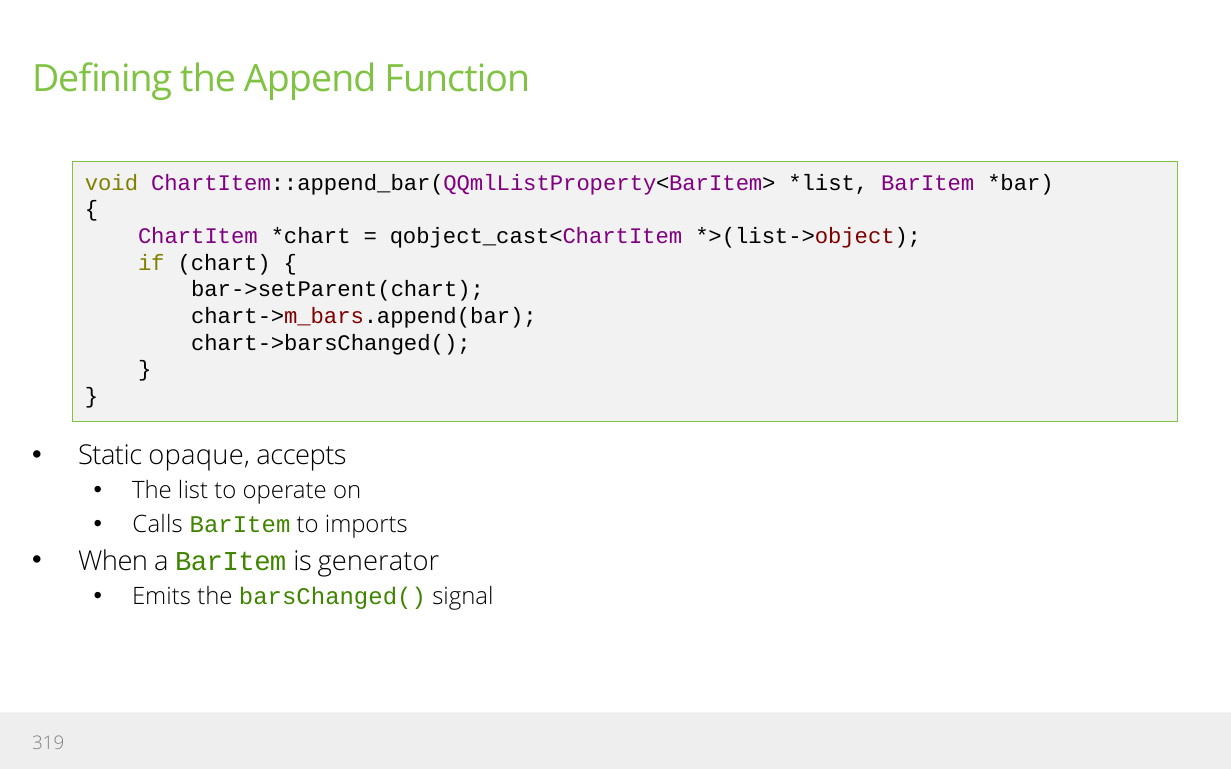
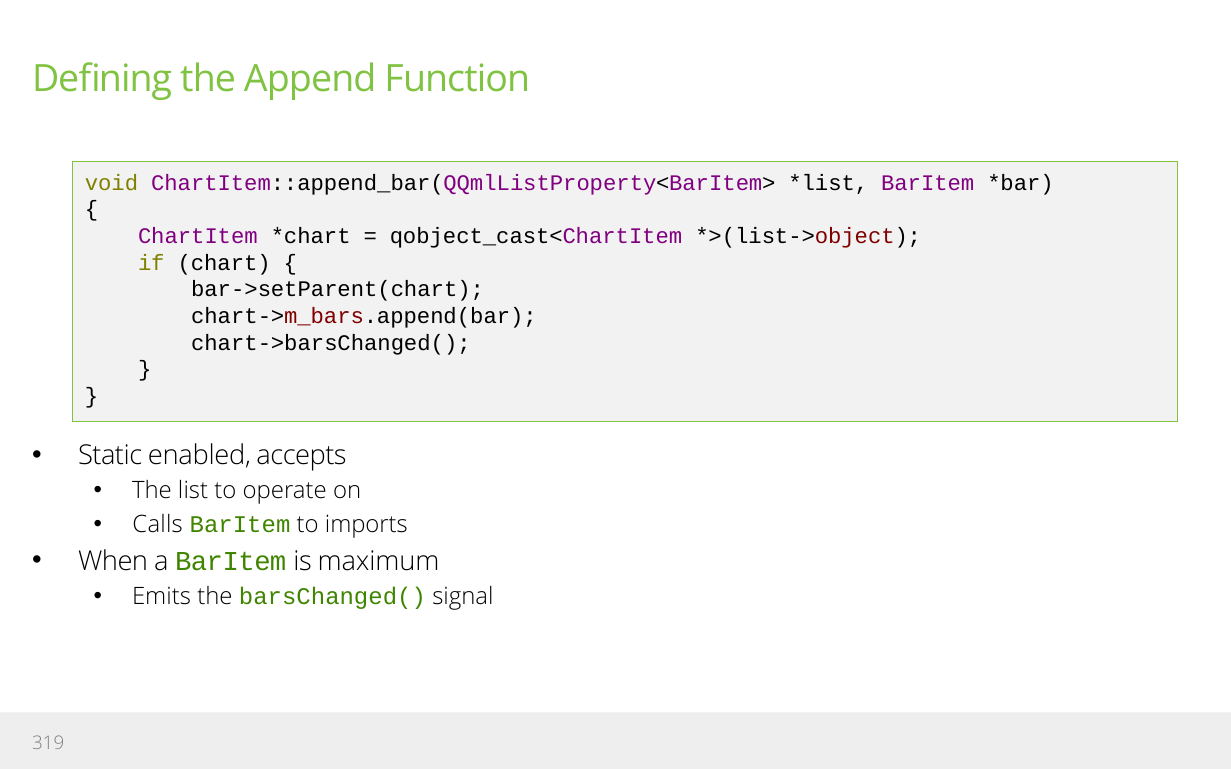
opaque: opaque -> enabled (199, 456)
generator: generator -> maximum (379, 561)
